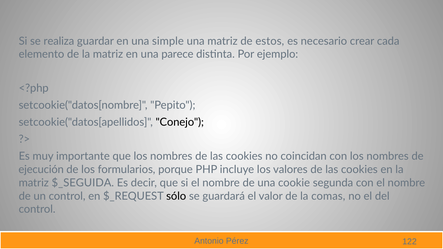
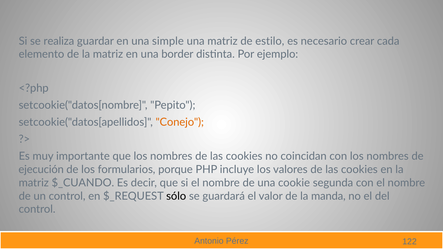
estos: estos -> estilo (270, 41)
parece: parece -> border (177, 54)
Conejo colour: black -> orange (180, 122)
$_SEGUIDA: $_SEGUIDA -> $_CUANDO (83, 183)
comas: comas -> manda (328, 196)
